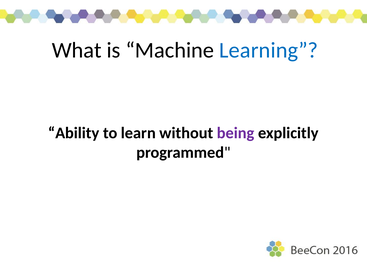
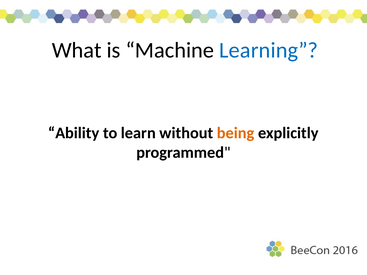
being colour: purple -> orange (236, 133)
